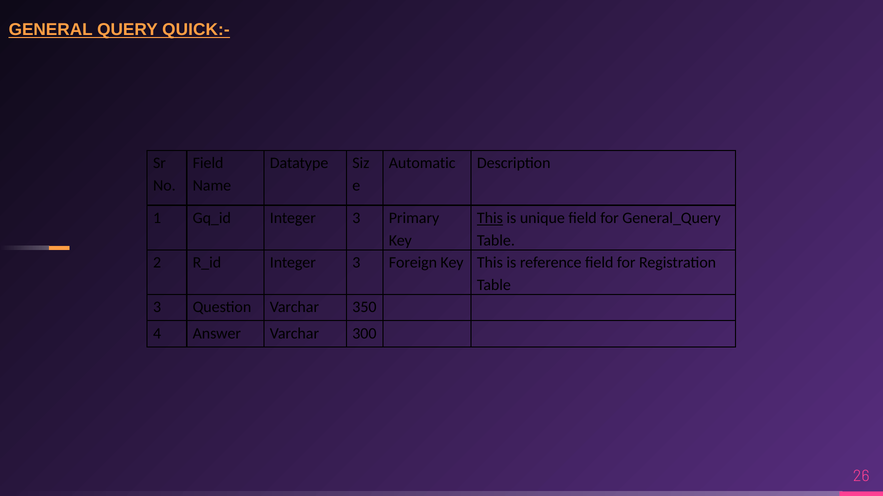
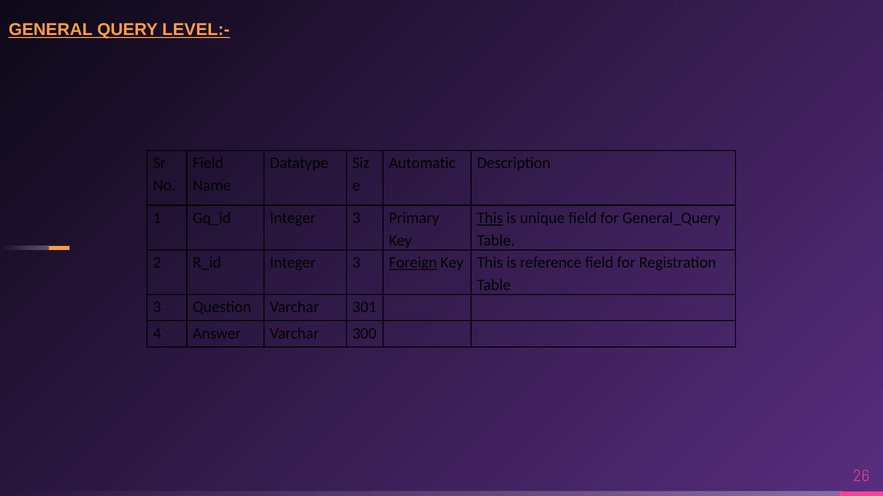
QUICK:-: QUICK:- -> LEVEL:- (196, 30)
Foreign underline: none -> present (413, 263)
350: 350 -> 301 (364, 308)
